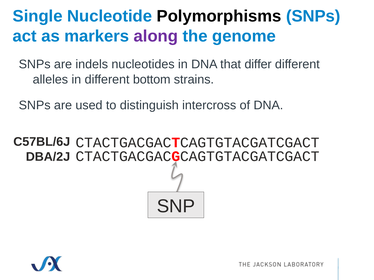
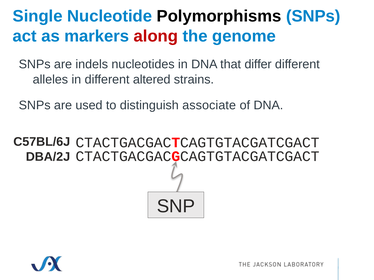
along colour: purple -> red (156, 36)
bottom: bottom -> altered (152, 80)
intercross: intercross -> associate (209, 105)
